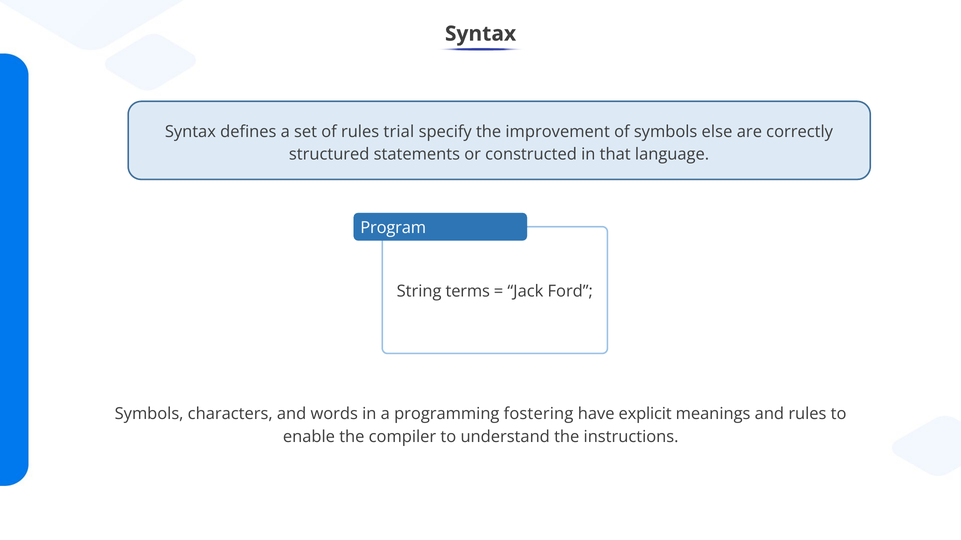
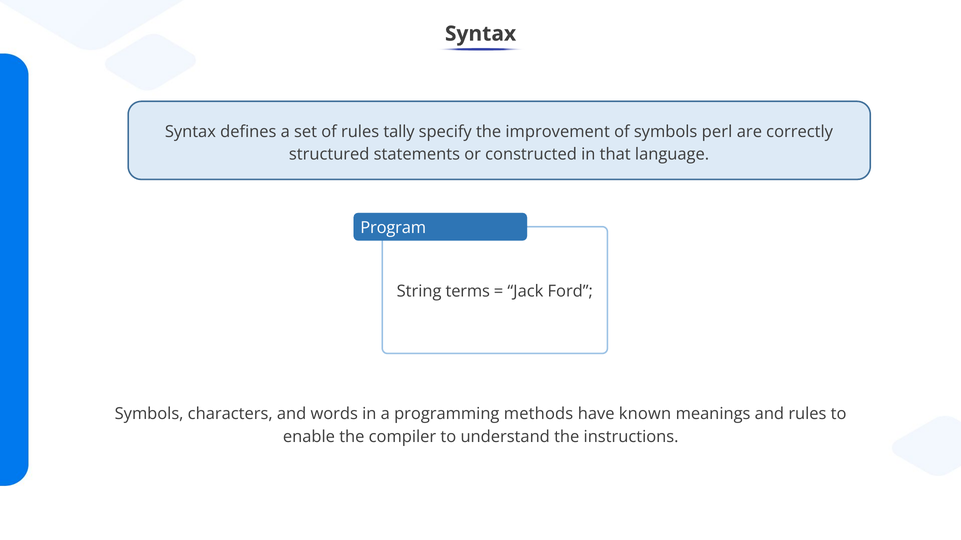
trial: trial -> tally (399, 132)
else: else -> perl (717, 132)
fostering: fostering -> methods (539, 414)
explicit: explicit -> known (645, 414)
